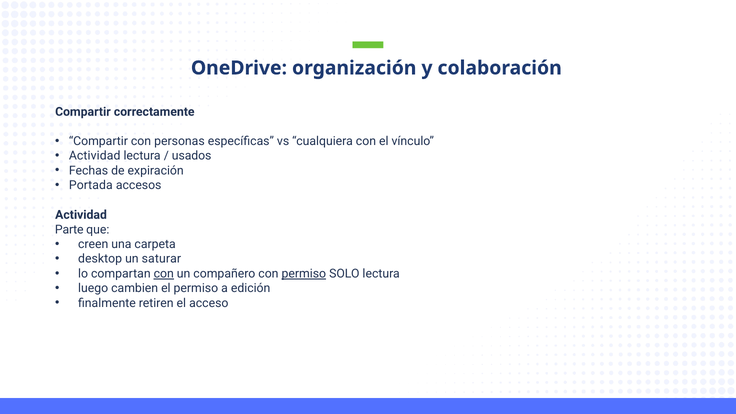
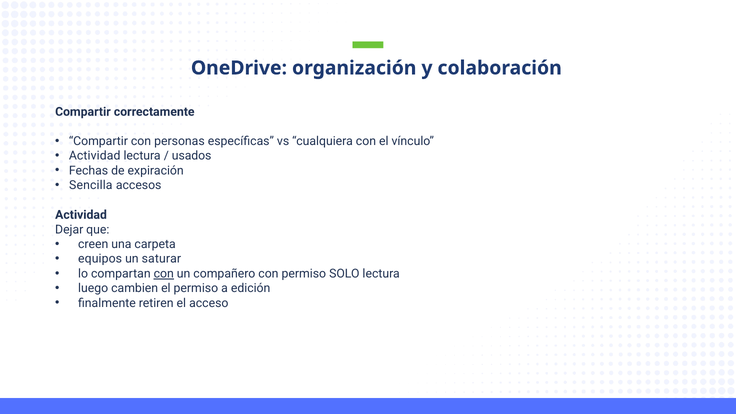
Portada: Portada -> Sencilla (91, 185)
Parte: Parte -> Dejar (69, 229)
desktop: desktop -> equipos (100, 259)
permiso underline: present -> none (304, 274)
